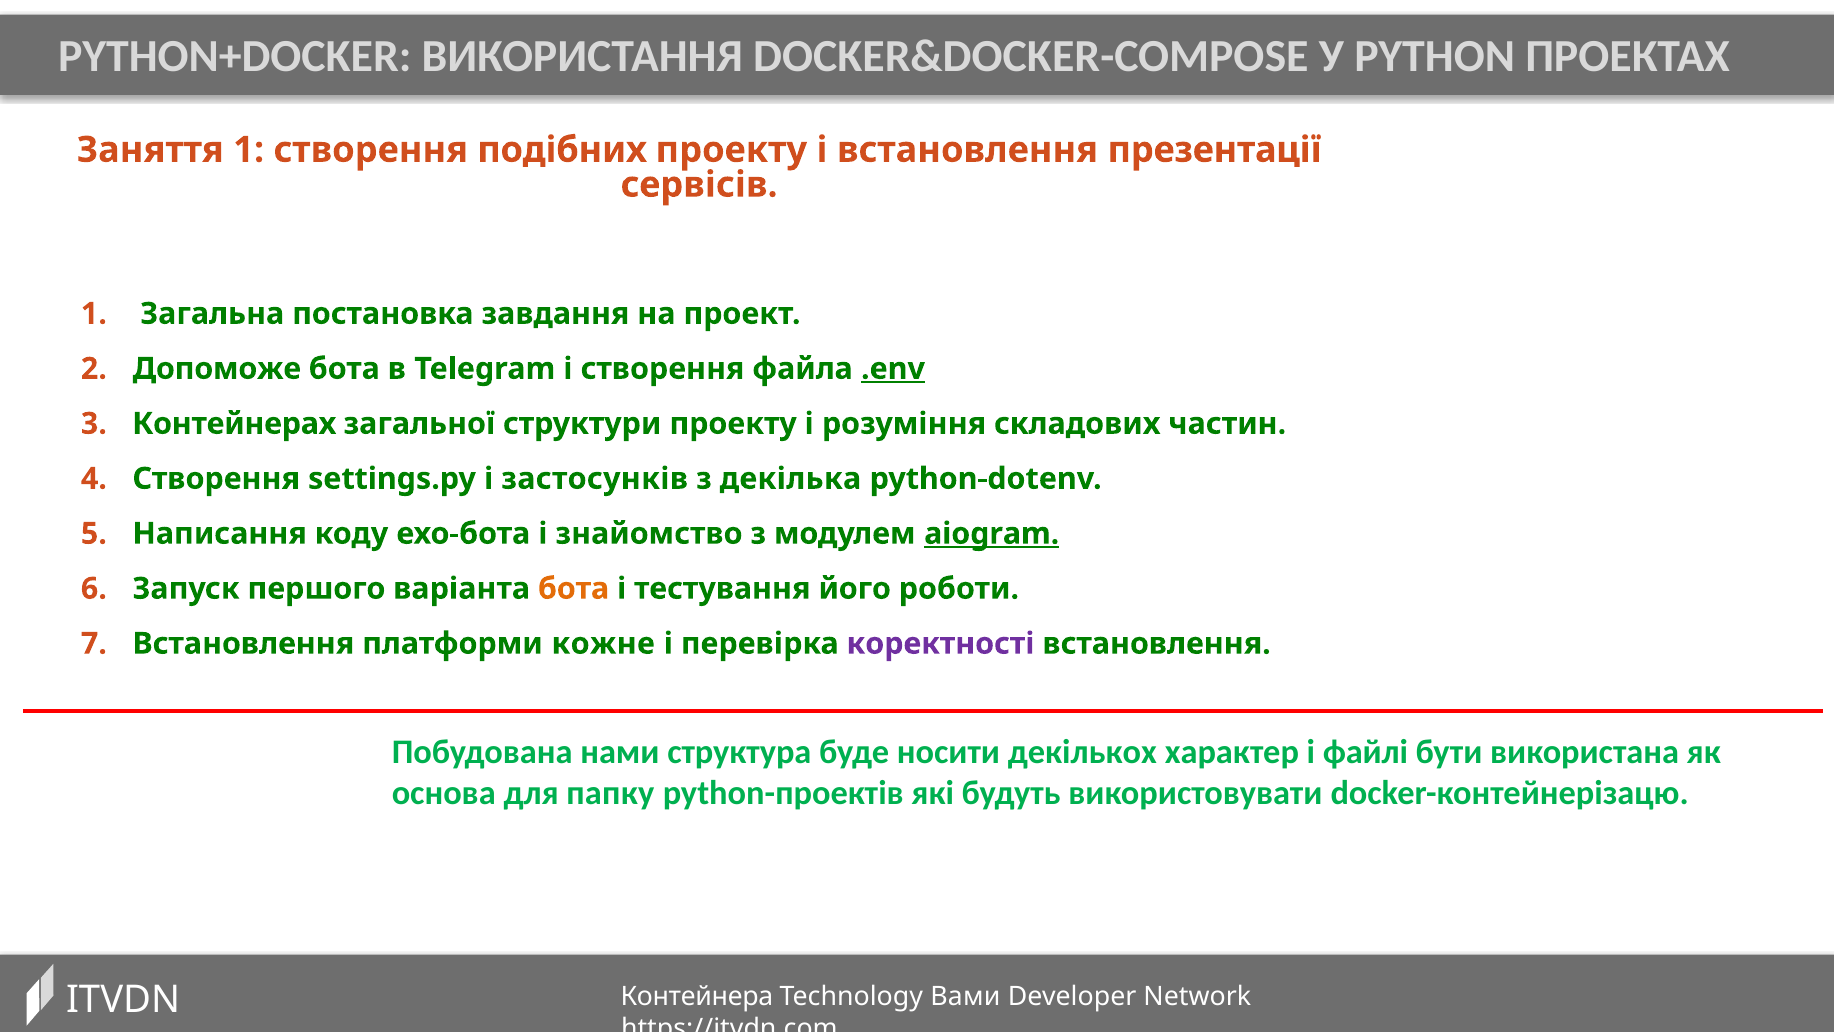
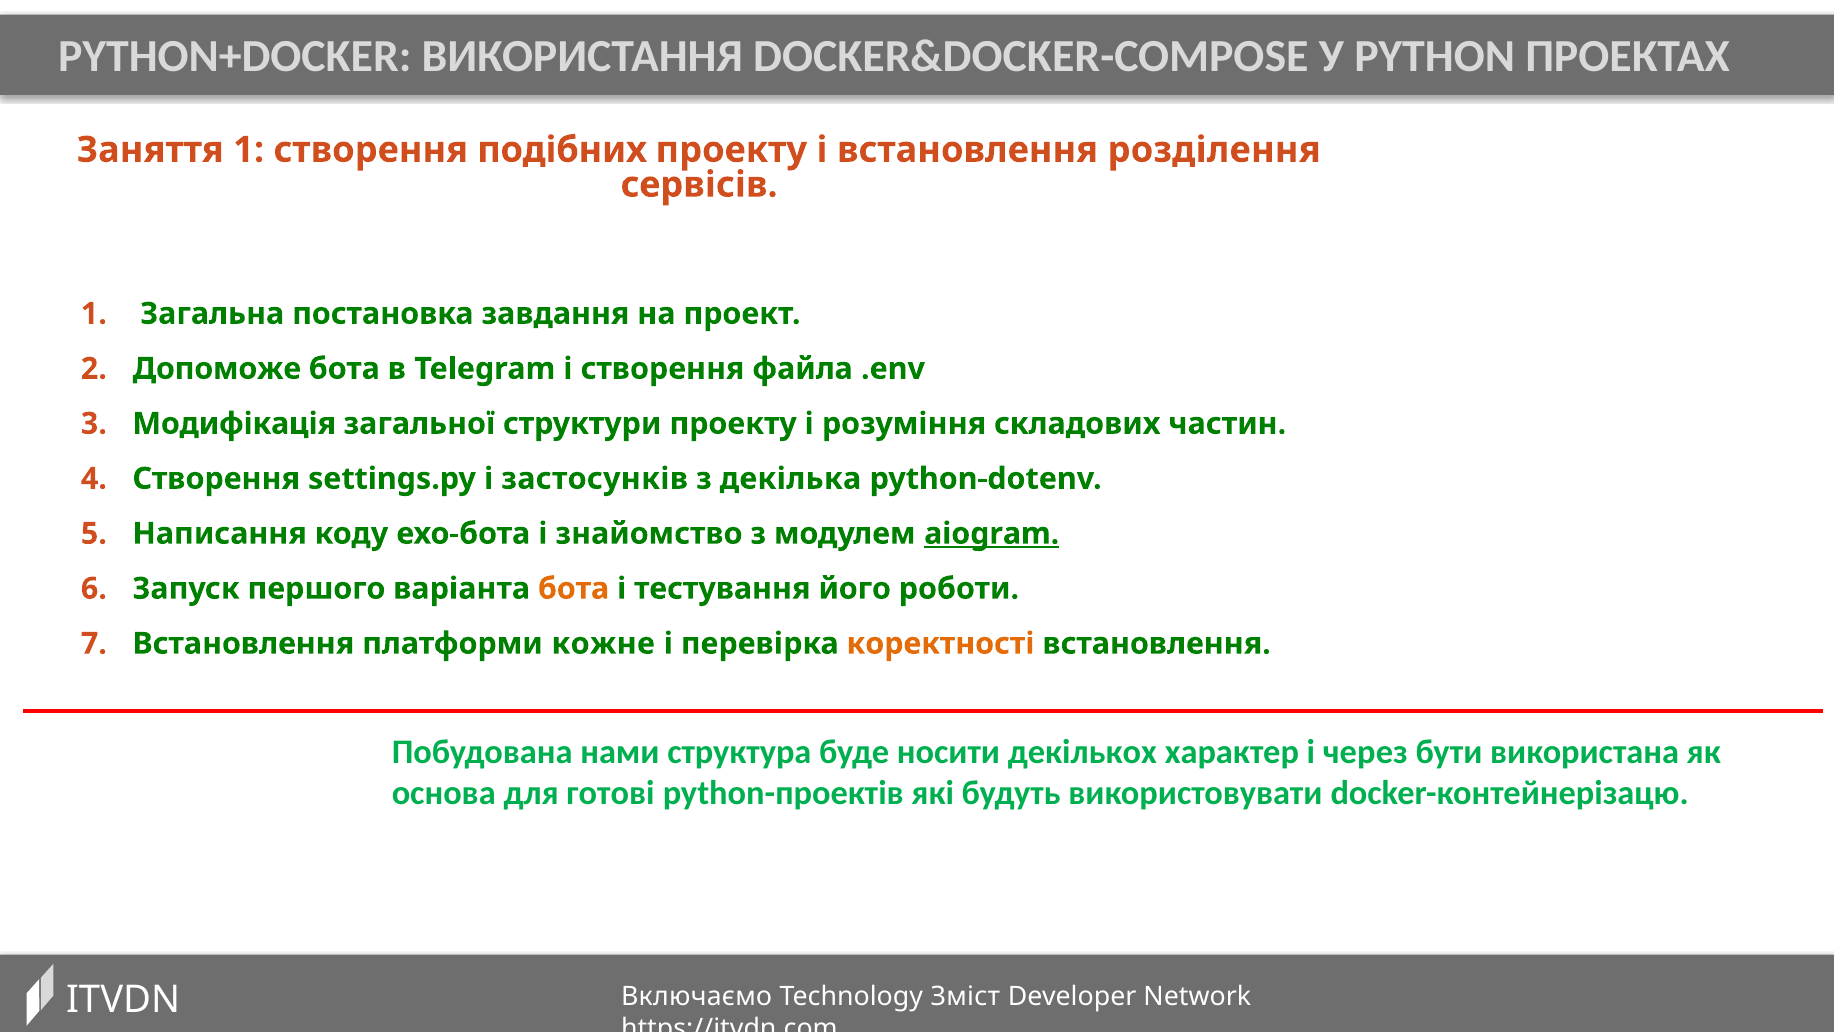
презентації: презентації -> розділення (1214, 150)
.env underline: present -> none (893, 369)
Контейнерах: Контейнерах -> Модифікація (234, 424)
коректності colour: purple -> orange (941, 643)
файлі: файлі -> через (1365, 752)
папку: папку -> готові (610, 793)
Контейнера: Контейнера -> Включаємо (697, 996)
Вами: Вами -> Зміст (965, 996)
